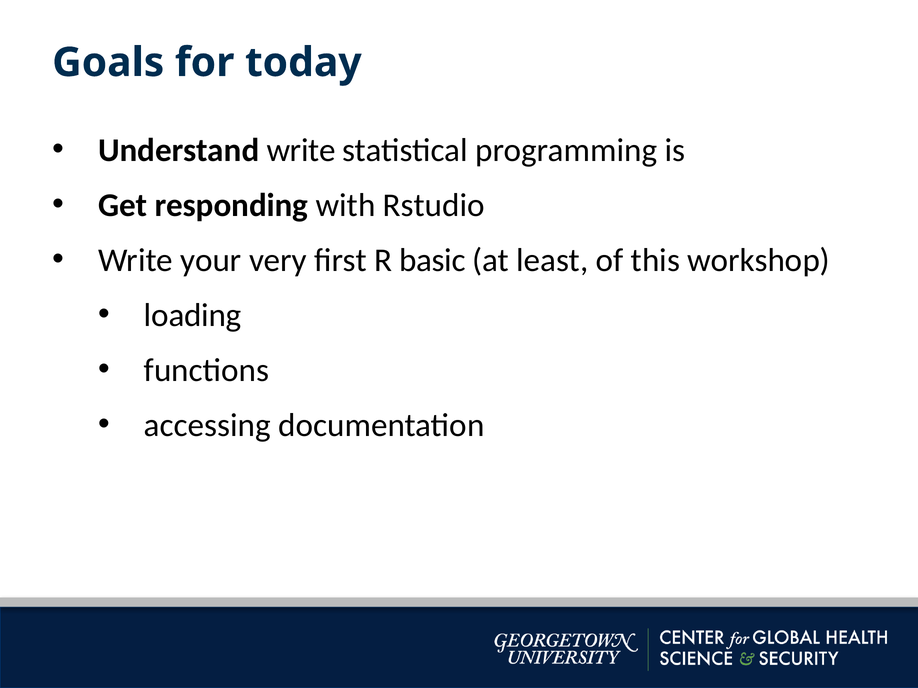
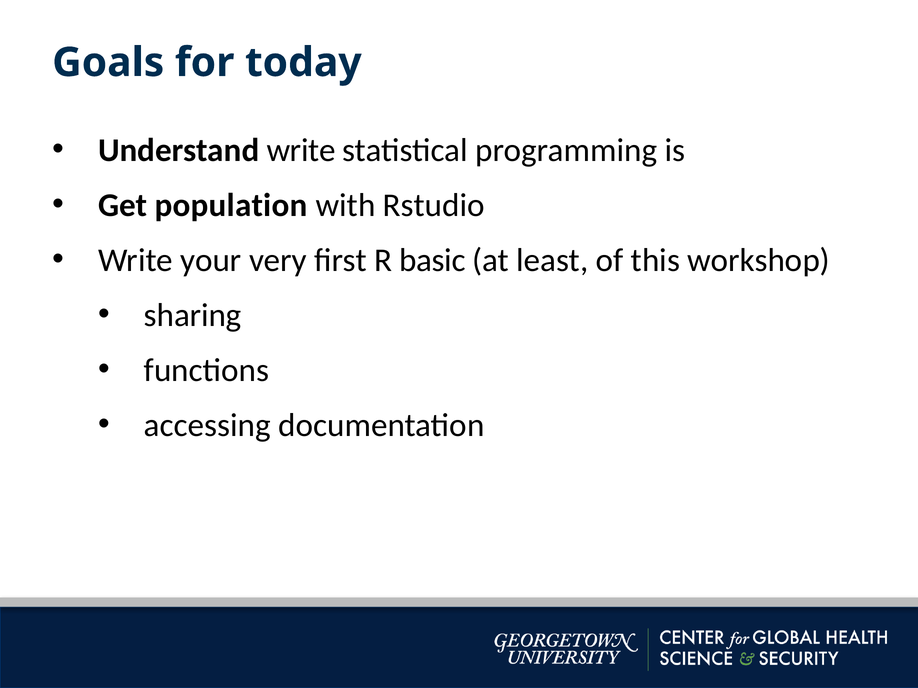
responding: responding -> population (231, 205)
loading: loading -> sharing (193, 315)
